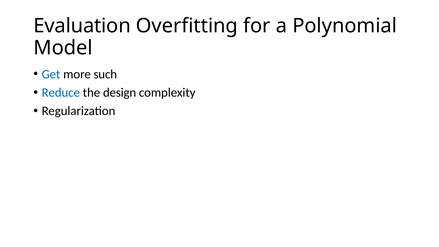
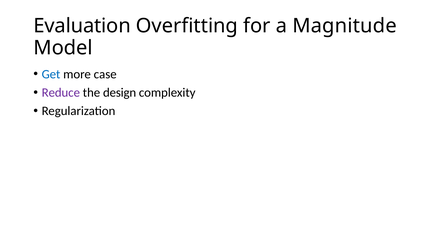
Polynomial: Polynomial -> Magnitude (345, 26)
such: such -> case (105, 74)
Reduce colour: blue -> purple (61, 93)
